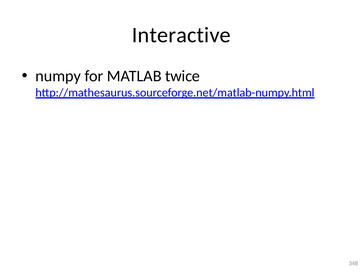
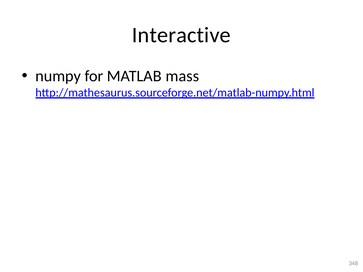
twice: twice -> mass (182, 76)
